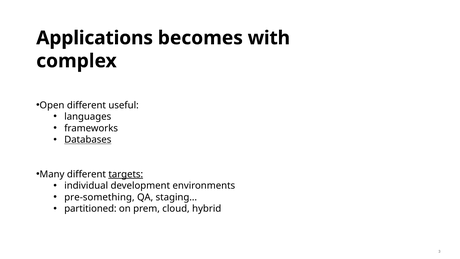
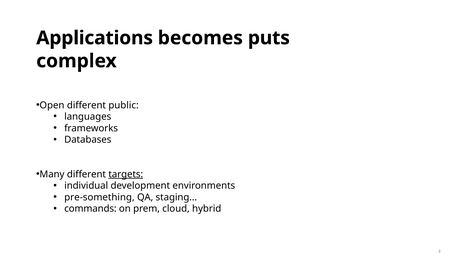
with: with -> puts (269, 38)
useful: useful -> public (124, 105)
Databases underline: present -> none (88, 140)
partitioned: partitioned -> commands (90, 209)
